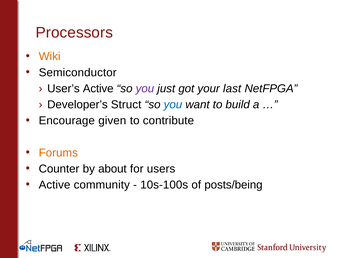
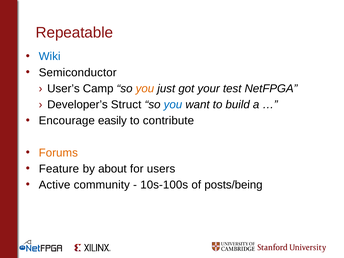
Processors: Processors -> Repeatable (74, 33)
Wiki colour: orange -> blue (50, 56)
User’s Active: Active -> Camp (98, 89)
you colour: purple -> orange (145, 89)
last: last -> test (232, 89)
given: given -> easily (112, 121)
Counter: Counter -> Feature (59, 169)
